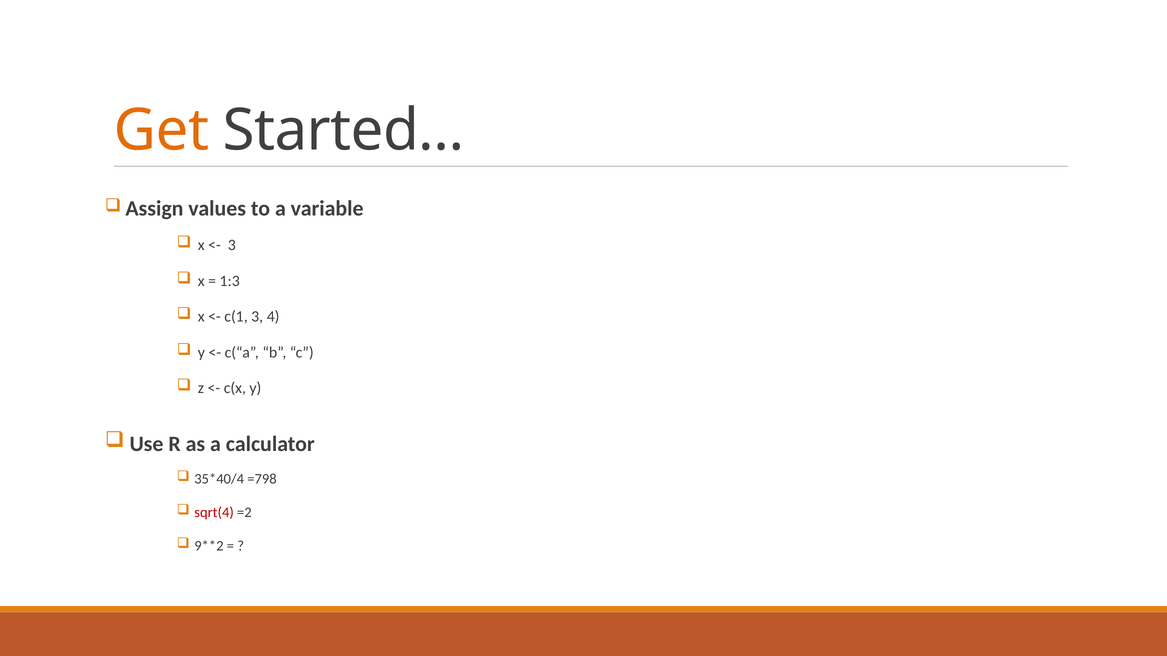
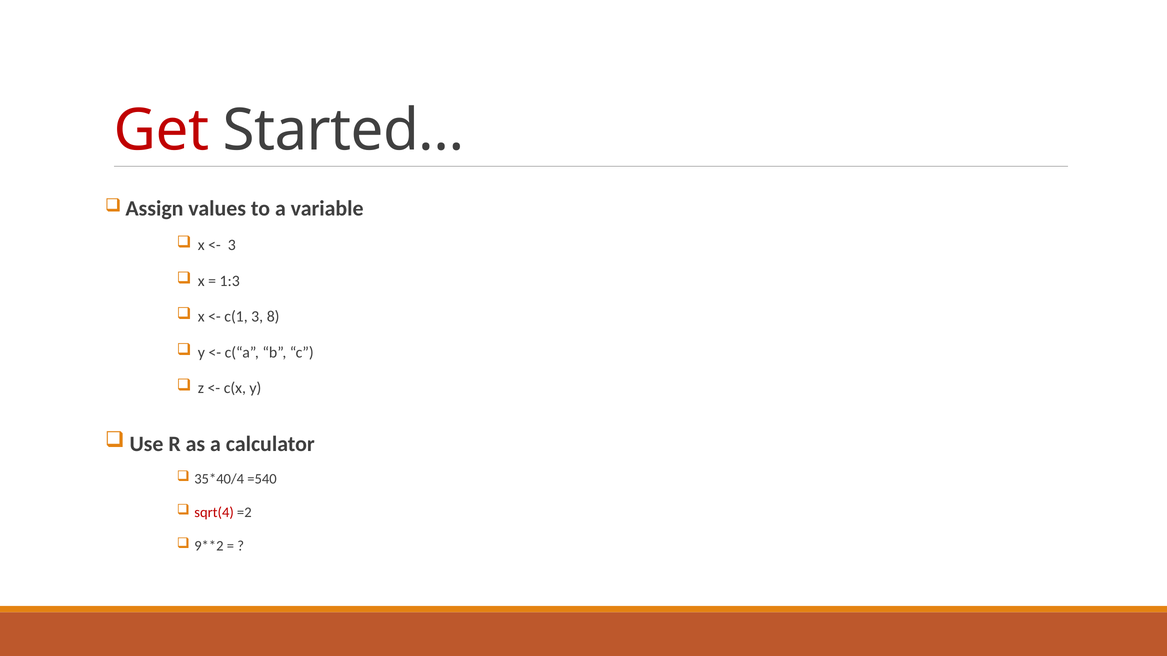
Get colour: orange -> red (162, 131)
4: 4 -> 8 (273, 317)
=798: =798 -> =540 (262, 479)
